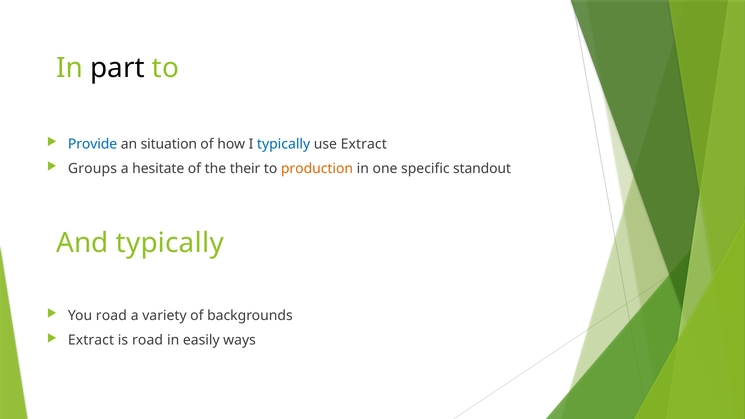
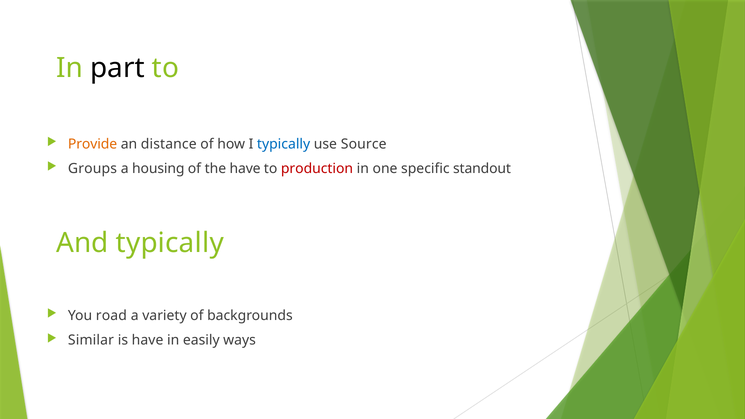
Provide colour: blue -> orange (93, 144)
situation: situation -> distance (169, 144)
use Extract: Extract -> Source (364, 144)
hesitate: hesitate -> housing (158, 169)
the their: their -> have (245, 169)
production colour: orange -> red (317, 169)
Extract: Extract -> Similar (91, 340)
is road: road -> have (148, 340)
